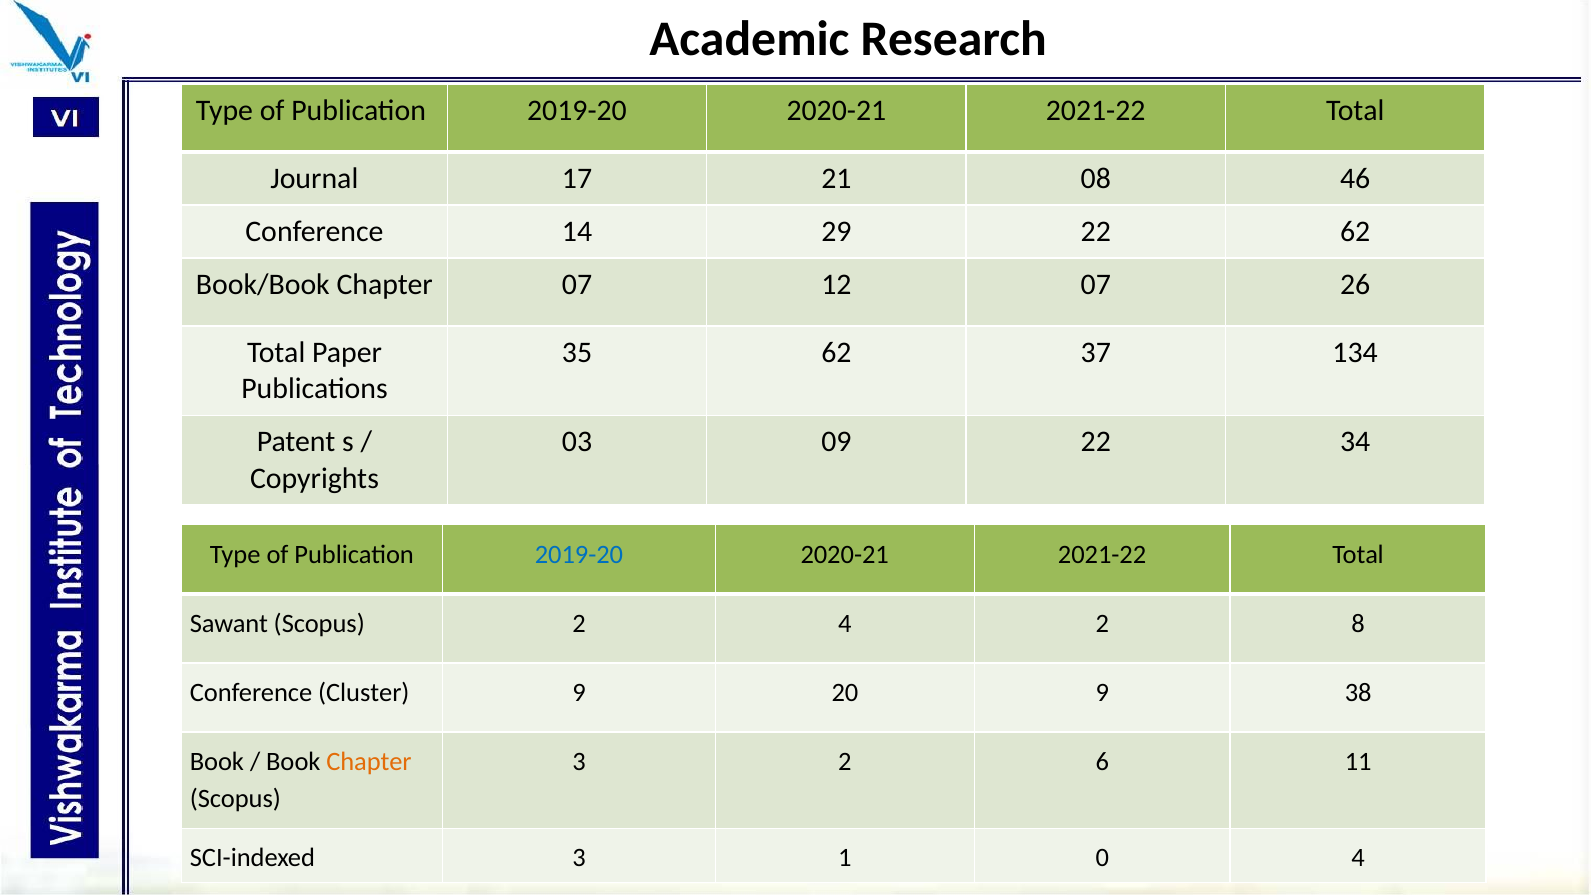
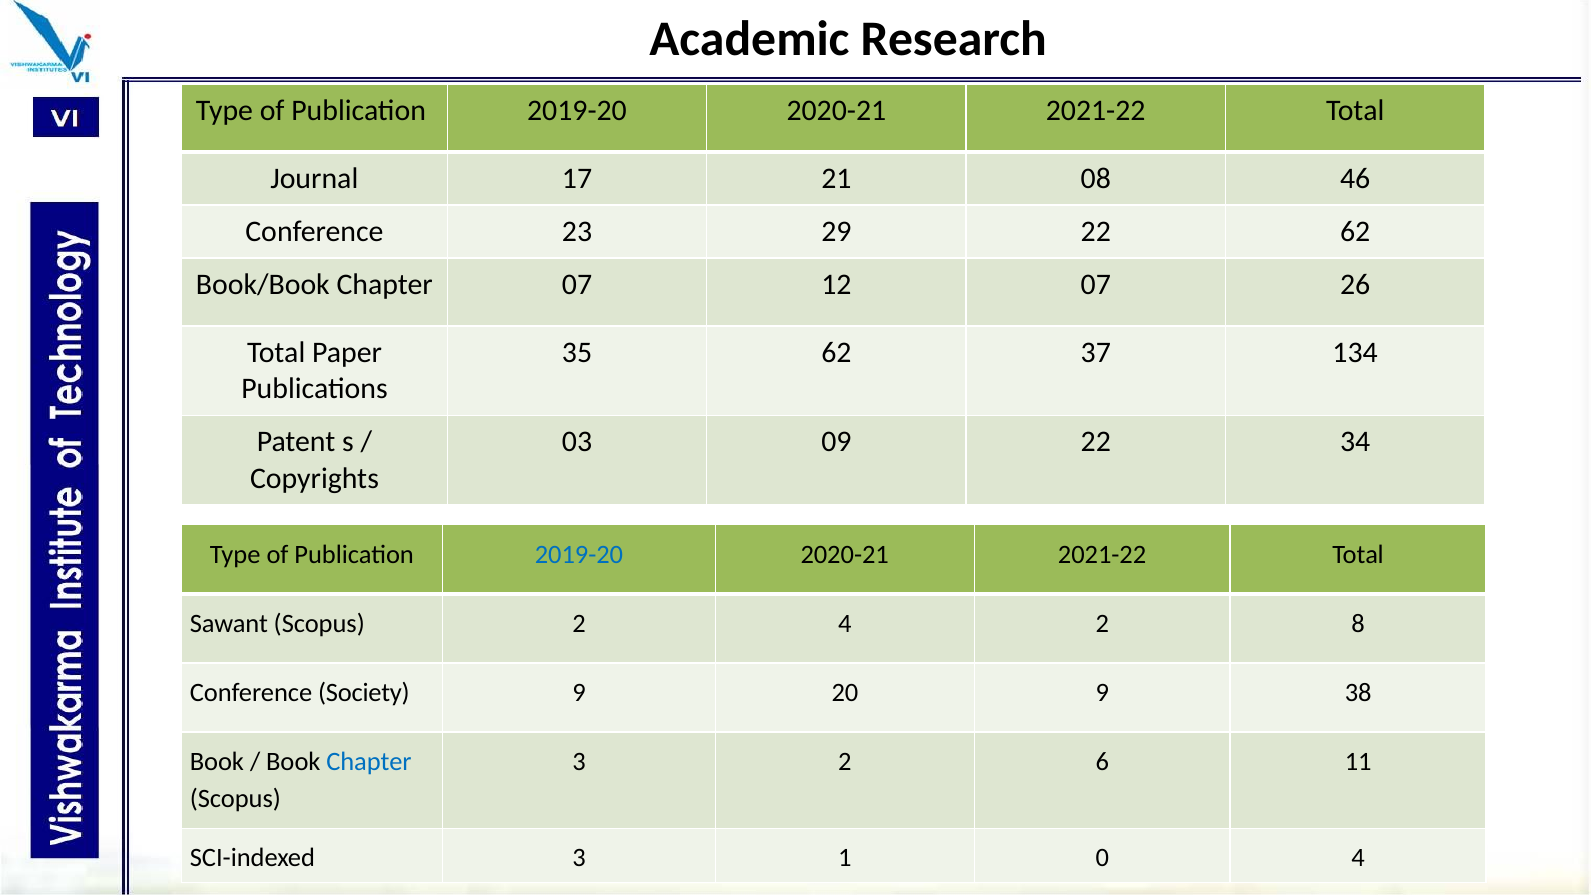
14: 14 -> 23 (577, 232)
Cluster: Cluster -> Society (364, 692)
Chapter colour: orange -> blue (369, 762)
